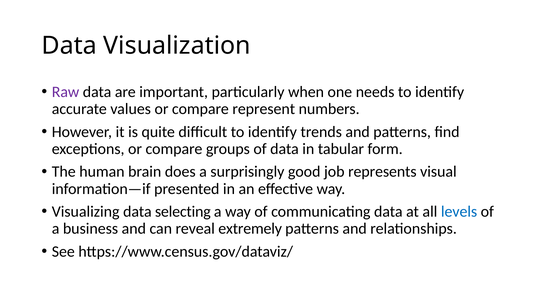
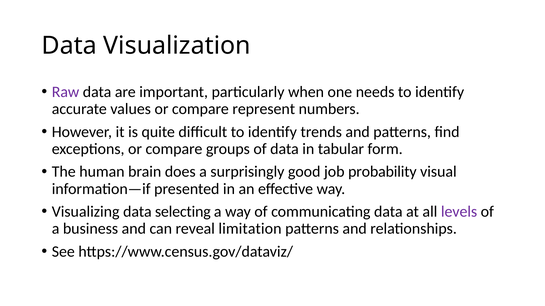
represents: represents -> probability (382, 172)
levels colour: blue -> purple (459, 212)
extremely: extremely -> limitation (250, 229)
